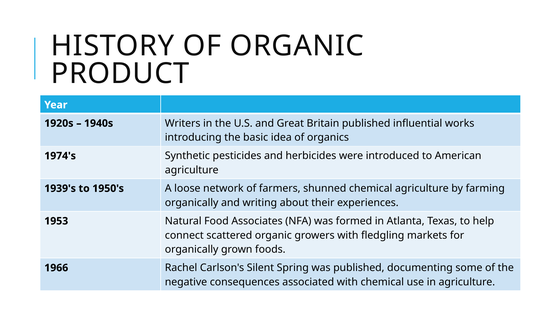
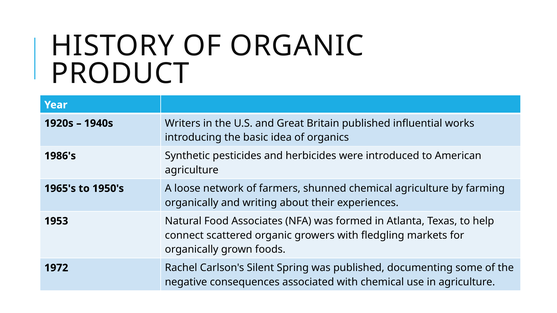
1974's: 1974's -> 1986's (60, 156)
1939's: 1939's -> 1965's (60, 189)
1966: 1966 -> 1972 (56, 268)
